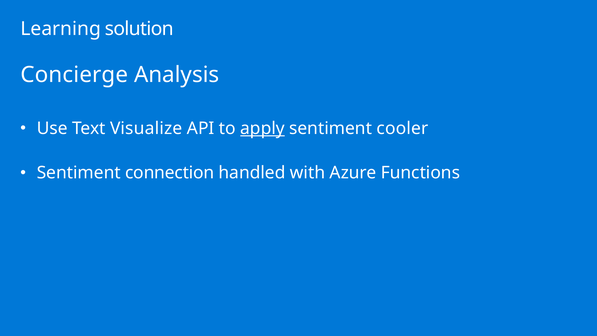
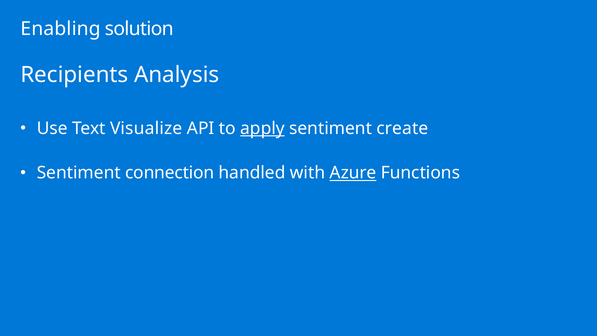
Learning: Learning -> Enabling (61, 29)
Concierge: Concierge -> Recipients (74, 75)
cooler: cooler -> create (402, 128)
Azure underline: none -> present (353, 173)
